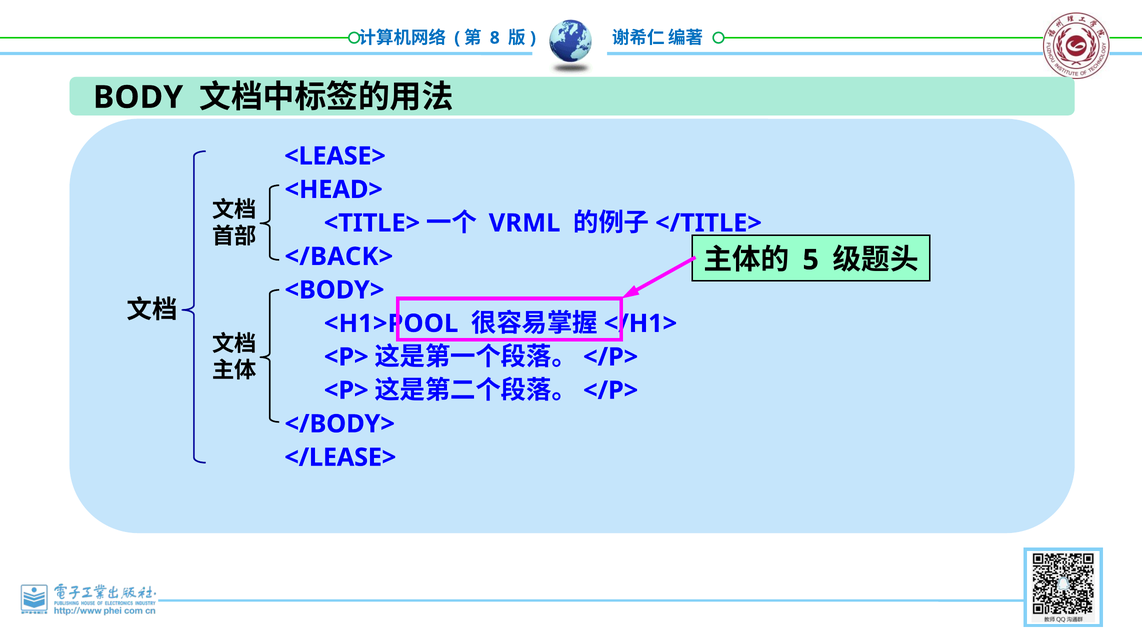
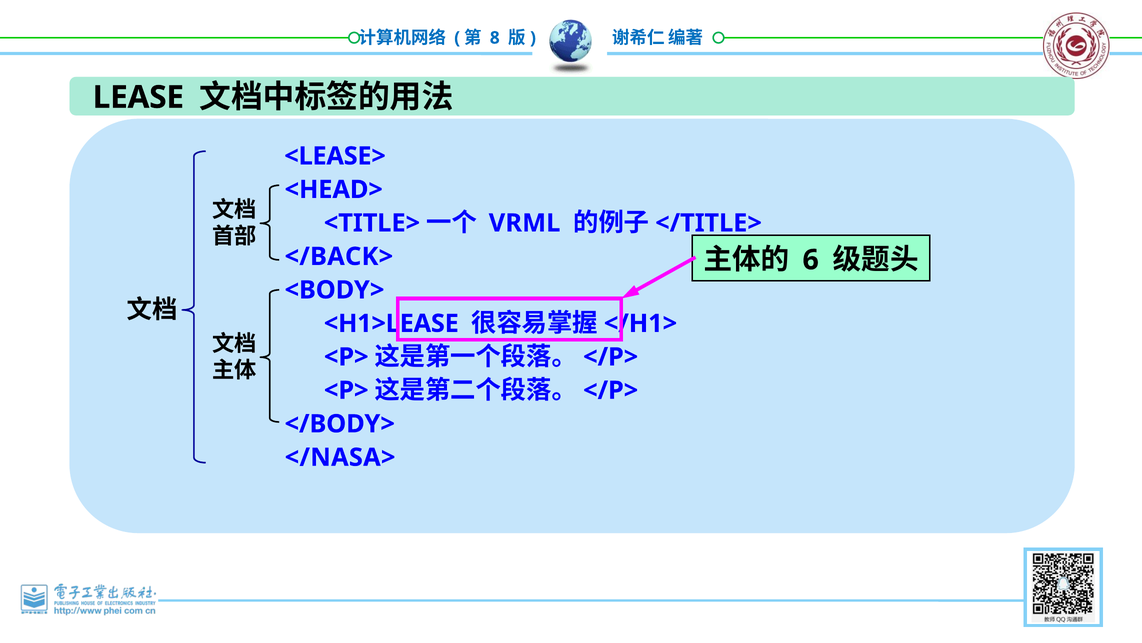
BODY: BODY -> LEASE (138, 97)
5: 5 -> 6 (811, 260)
<H1>POOL: <H1>POOL -> <H1>LEASE (391, 323)
</LEASE>: </LEASE> -> </NASA> (340, 457)
